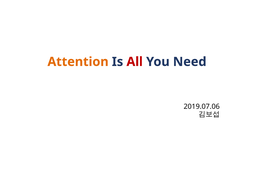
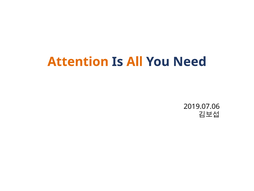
All colour: red -> orange (135, 62)
